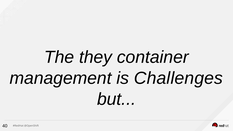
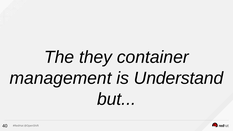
Challenges: Challenges -> Understand (179, 78)
